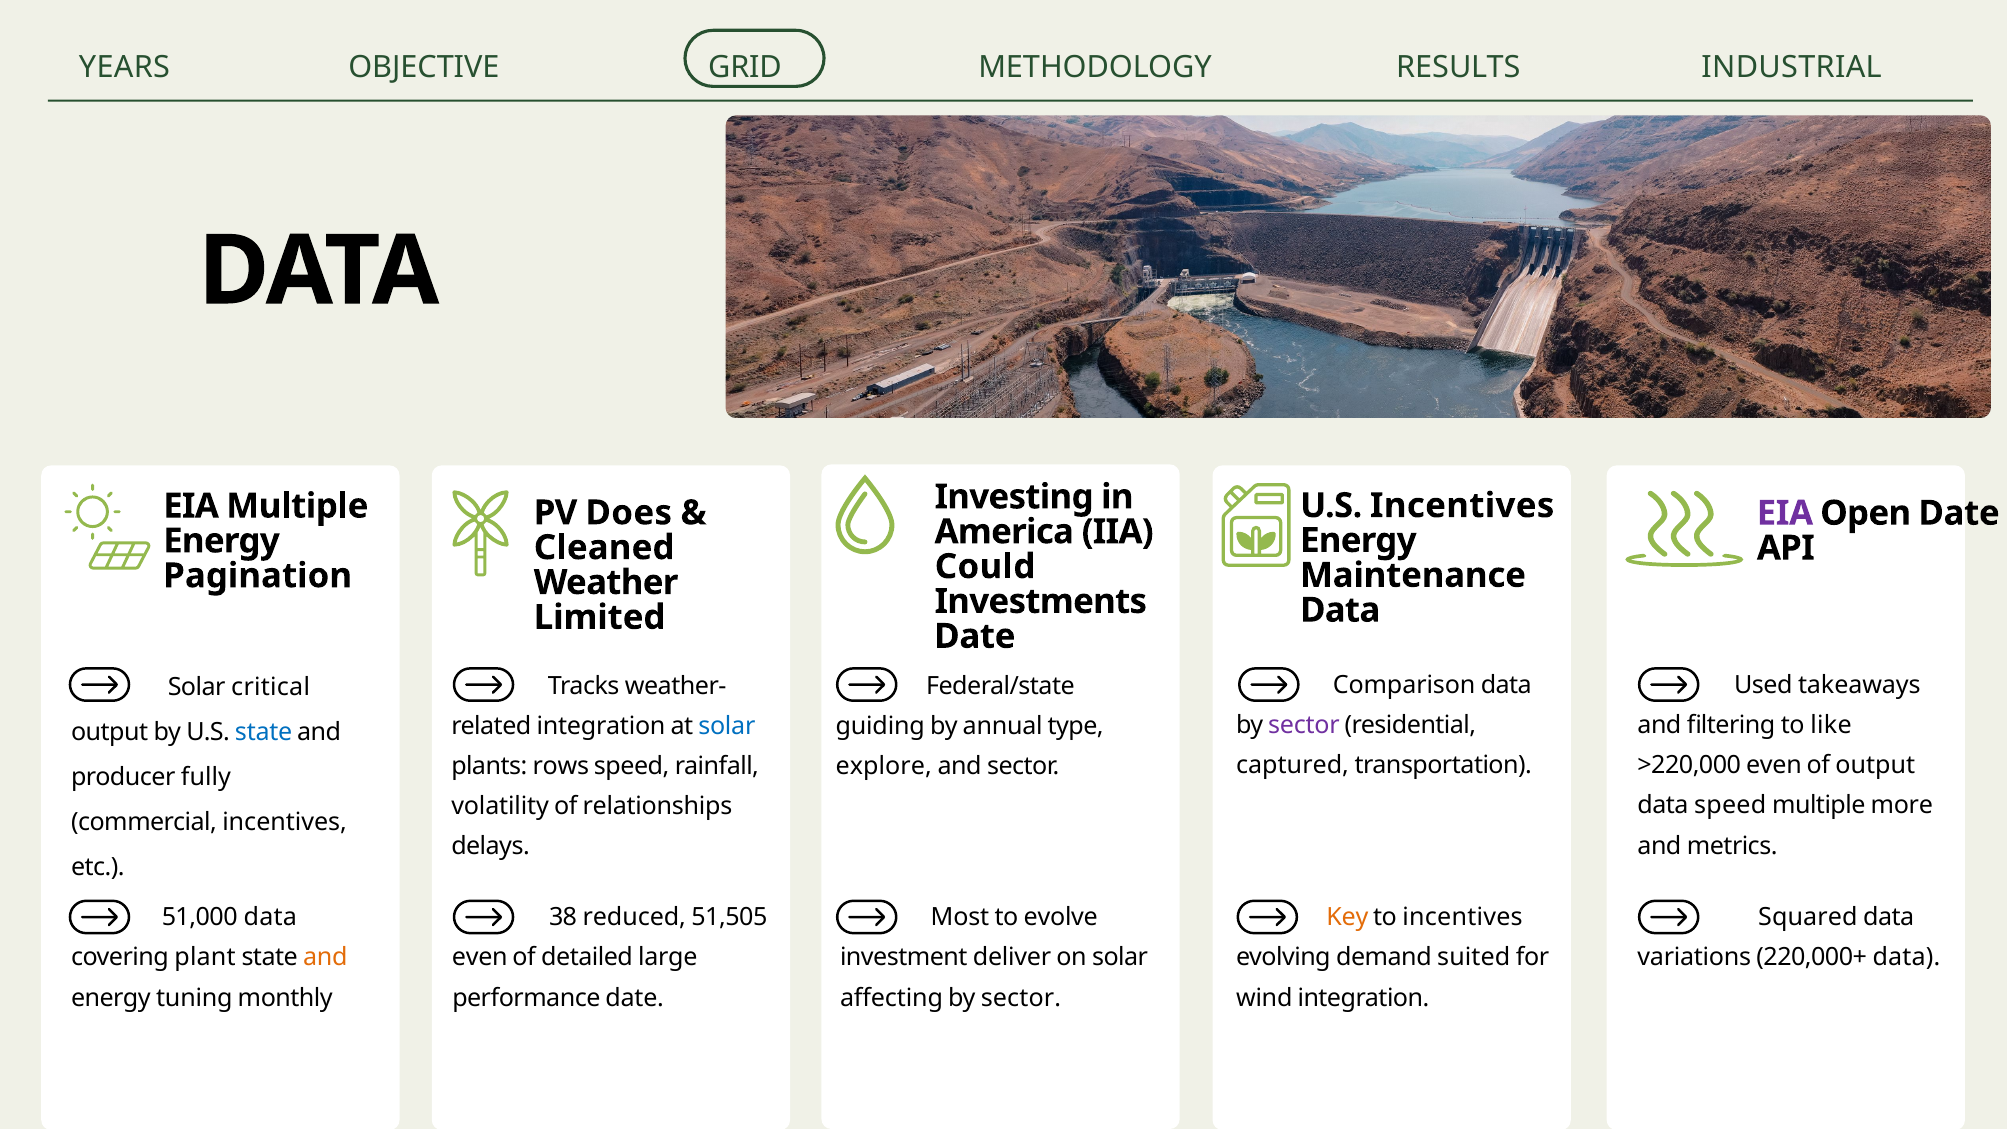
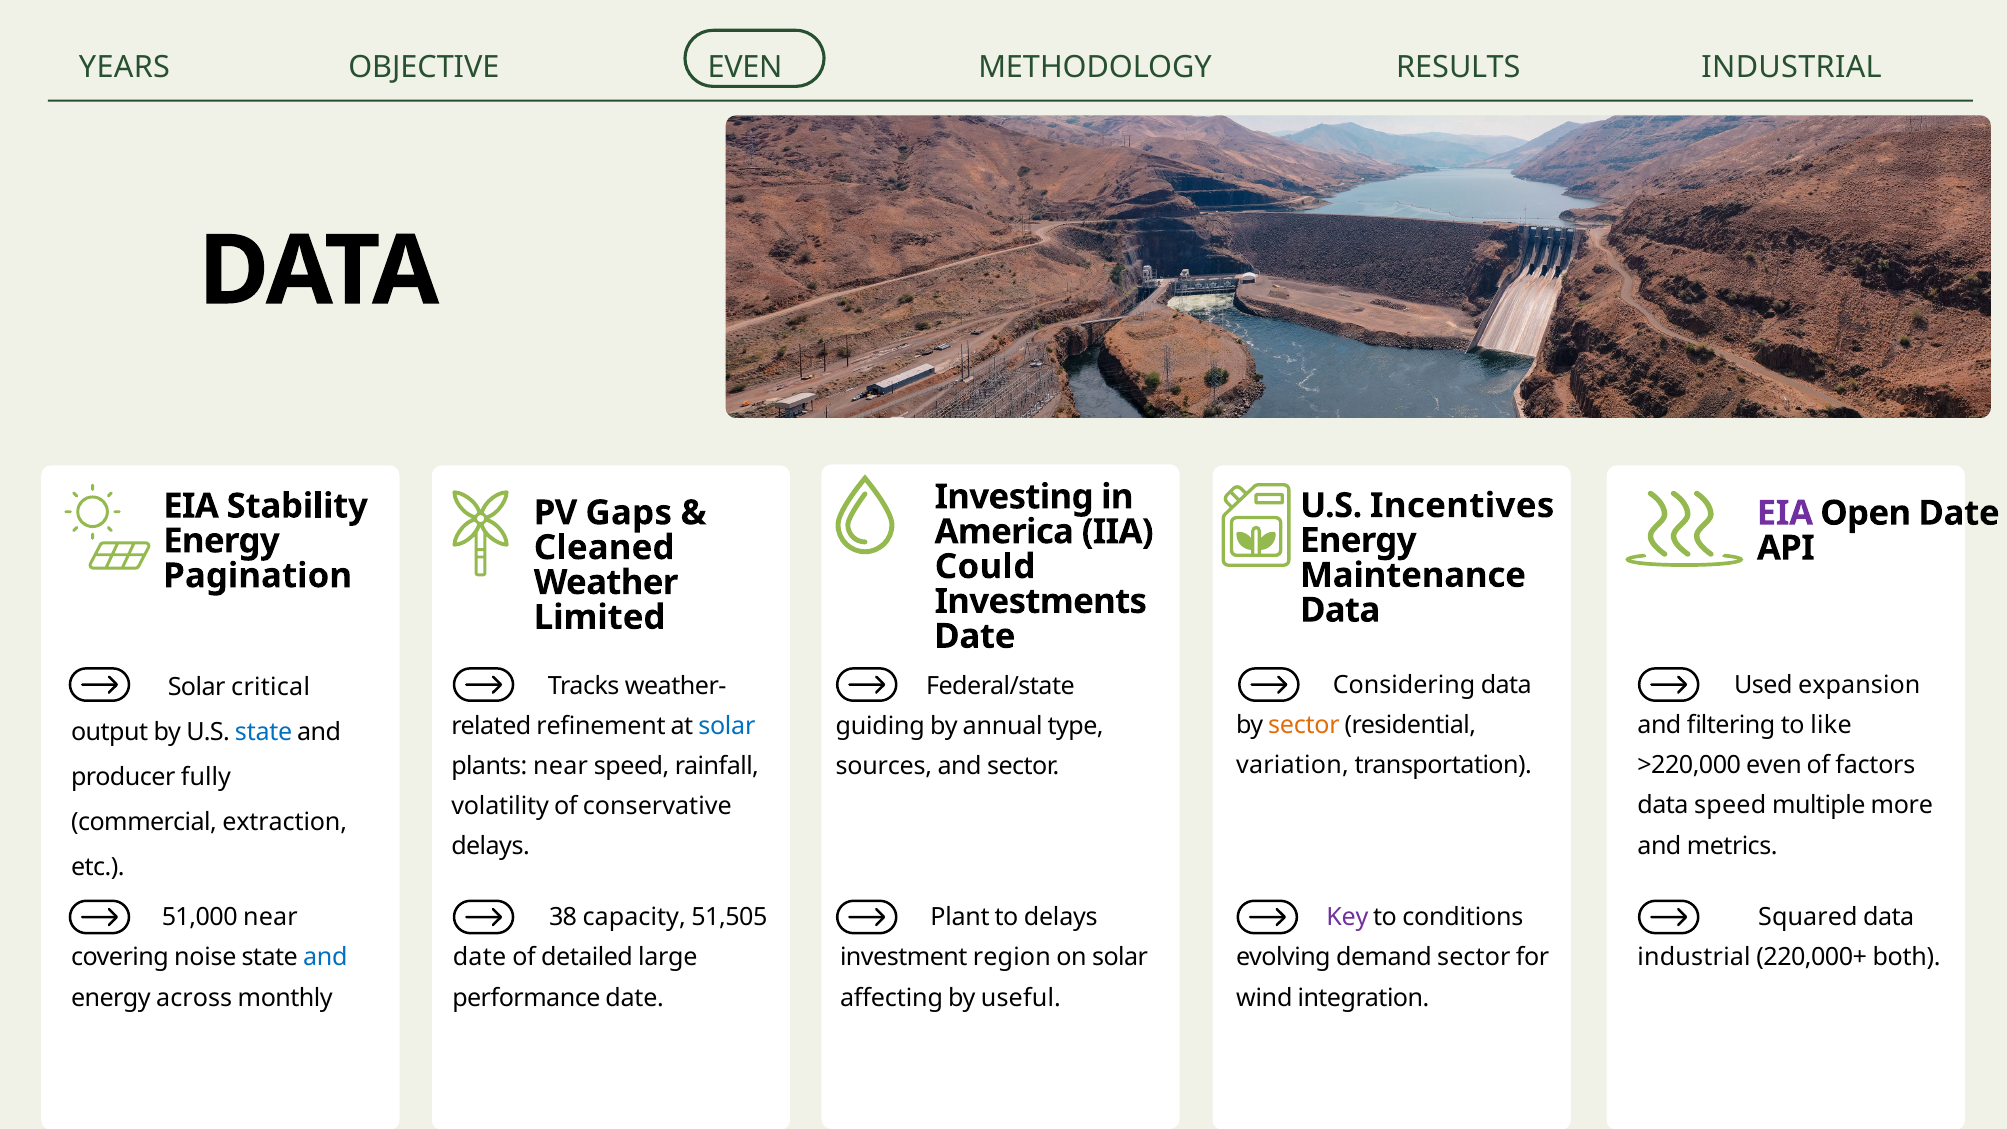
OBJECTIVE GRID: GRID -> EVEN (745, 67)
EIA Multiple: Multiple -> Stability (297, 506)
Does: Does -> Gaps (629, 513)
Comparison: Comparison -> Considering (1404, 685)
takeaways: takeaways -> expansion (1859, 685)
sector colour: purple -> orange (1304, 725)
integration: integration -> refinement (601, 726)
captured: captured -> variation (1292, 765)
of output: output -> factors (1875, 765)
plants rows: rows -> near (561, 766)
explore: explore -> sources (884, 766)
relationships: relationships -> conservative (657, 806)
commercial incentives: incentives -> extraction (285, 822)
51,000 data: data -> near (270, 918)
reduced: reduced -> capacity (634, 918)
Most: Most -> Plant (960, 918)
to evolve: evolve -> delays (1061, 918)
Key colour: orange -> purple (1347, 918)
to incentives: incentives -> conditions (1463, 918)
plant: plant -> noise (205, 958)
and colour: orange -> blue (325, 958)
even: even -> date (480, 958)
deliver: deliver -> region (1012, 958)
demand suited: suited -> sector (1474, 958)
variations: variations -> industrial (1694, 958)
220,000+ data: data -> both (1907, 958)
tuning: tuning -> across (194, 998)
sector: sector -> useful (1021, 998)
